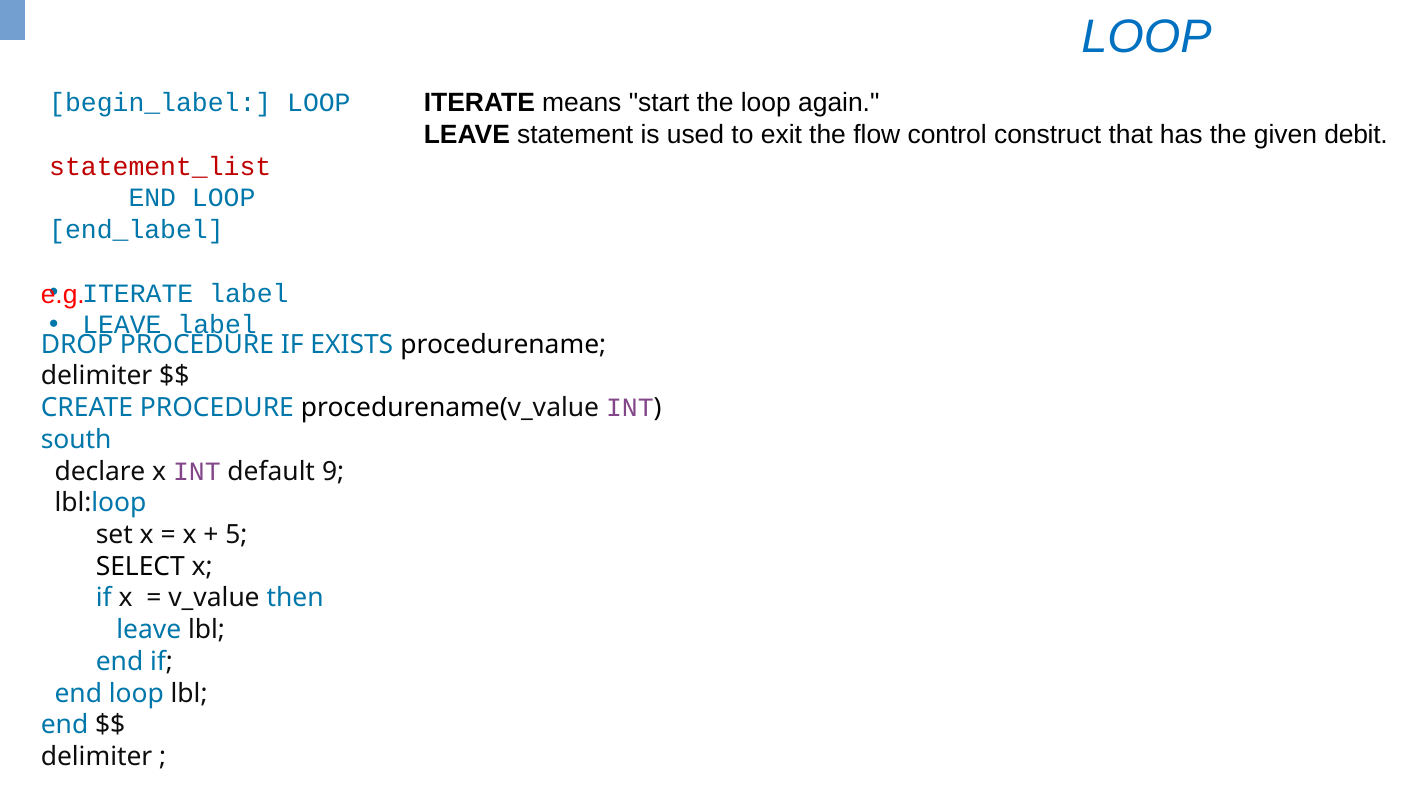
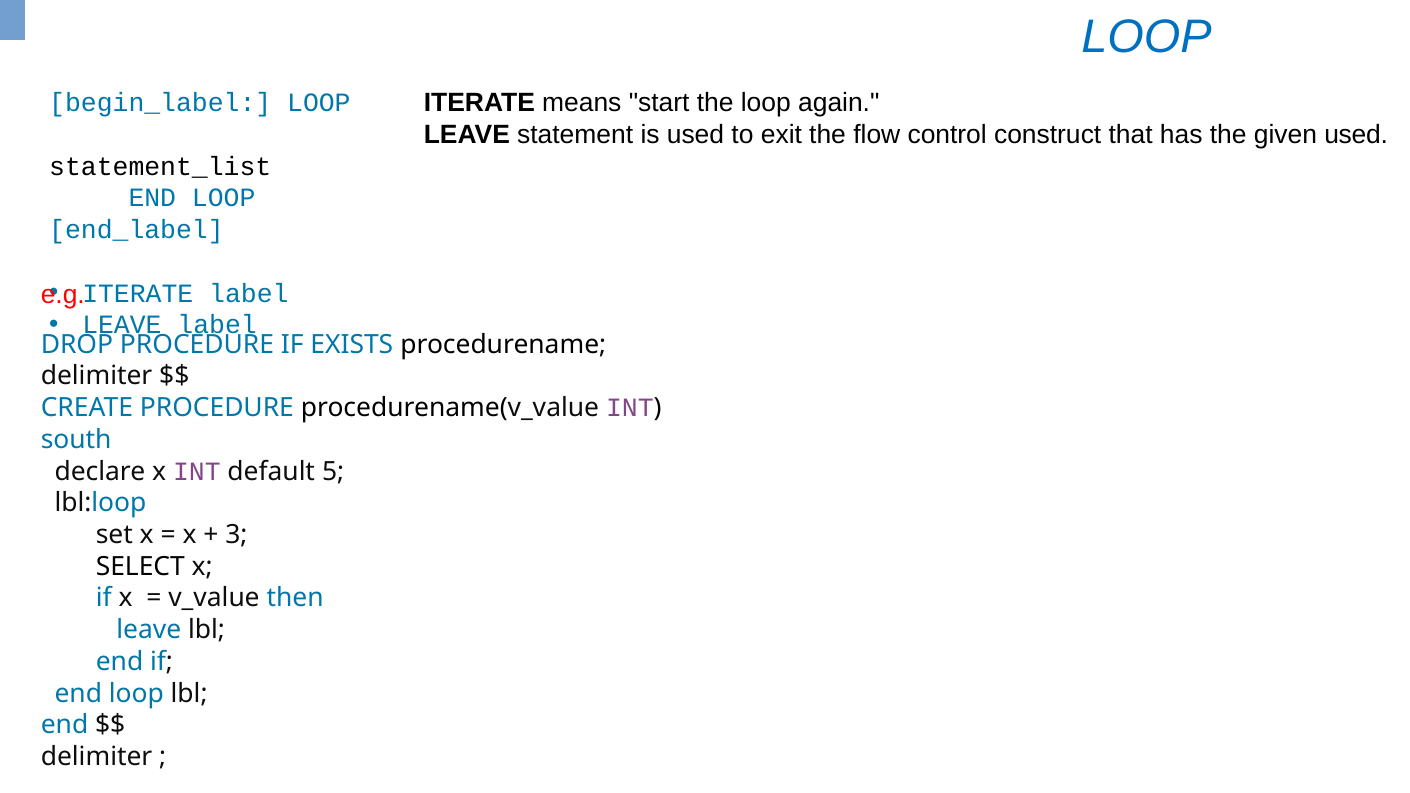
given debit: debit -> used (1356, 135)
statement_list colour: red -> black (160, 166)
9: 9 -> 5 (333, 471)
5: 5 -> 3 (236, 535)
